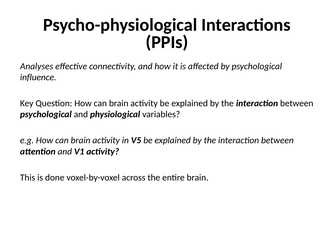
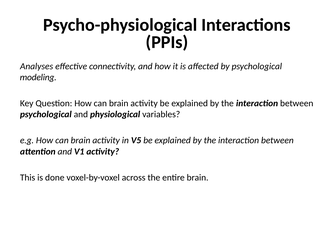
influence: influence -> modeling (38, 78)
